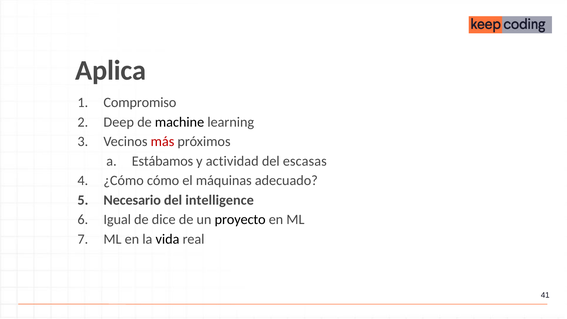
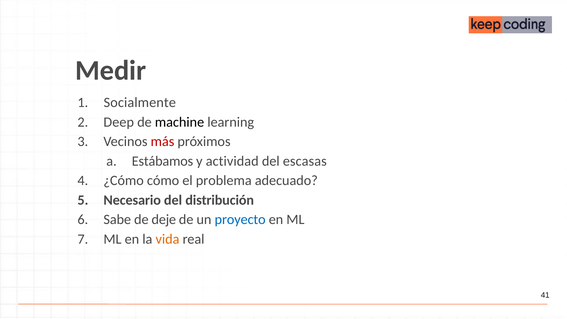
Aplica: Aplica -> Medir (111, 70)
Compromiso: Compromiso -> Socialmente (140, 103)
máquinas: máquinas -> problema (224, 181)
intelligence: intelligence -> distribución (220, 200)
Igual: Igual -> Sabe (117, 220)
dice: dice -> deje (164, 220)
proyecto colour: black -> blue (240, 220)
vida colour: black -> orange (168, 239)
